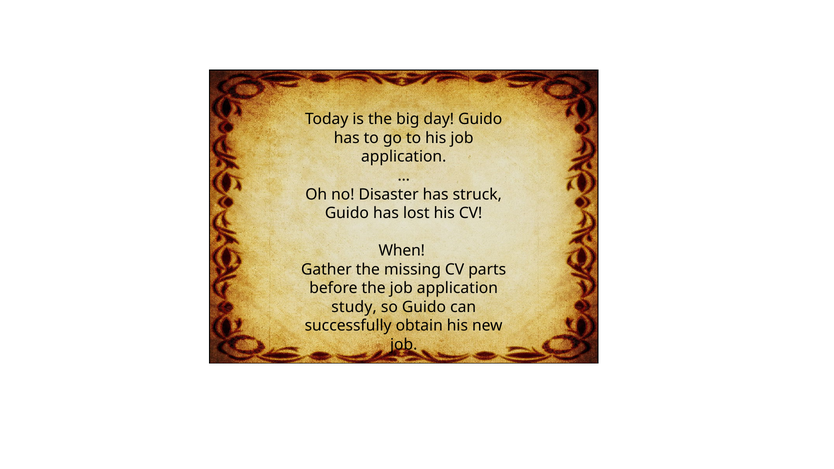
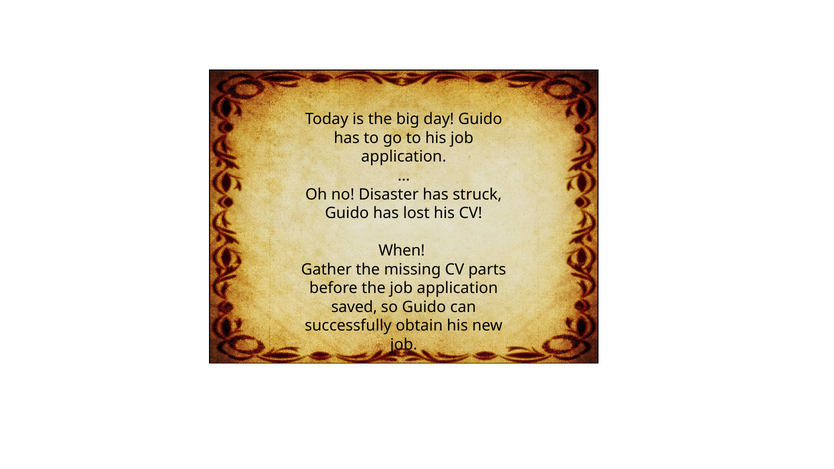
study: study -> saved (354, 307)
